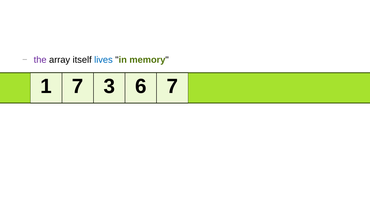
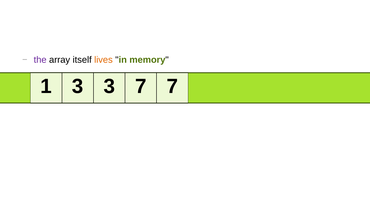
lives colour: blue -> orange (103, 60)
1 7: 7 -> 3 (78, 86)
3 6: 6 -> 7 (141, 86)
